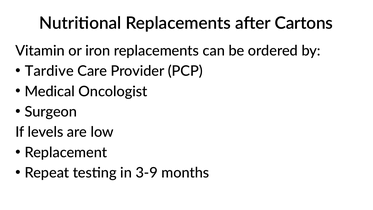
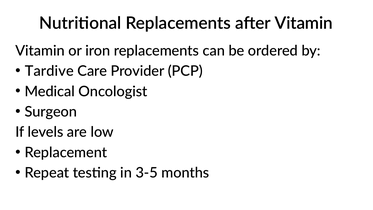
after Cartons: Cartons -> Vitamin (304, 23)
3-9: 3-9 -> 3-5 (147, 173)
